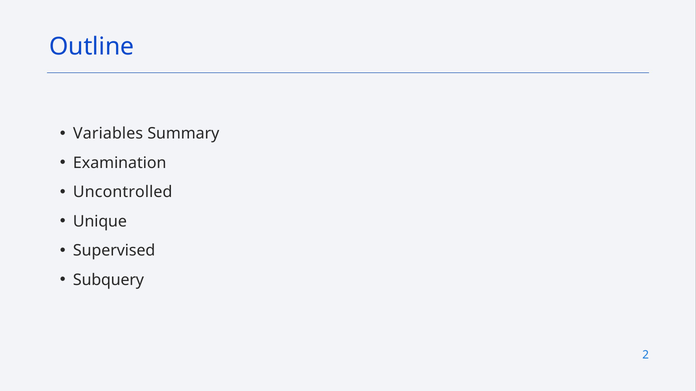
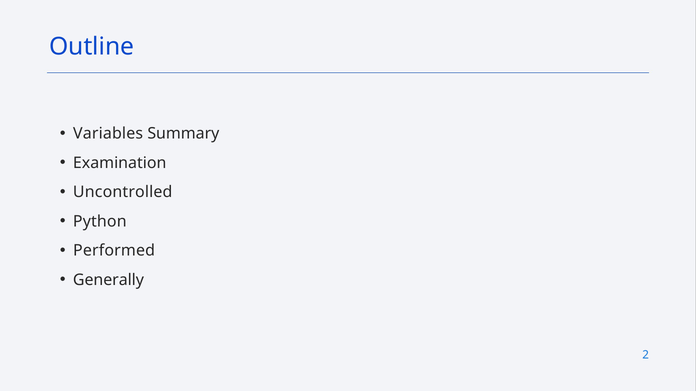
Unique: Unique -> Python (100, 222)
Supervised: Supervised -> Performed (114, 251)
Subquery: Subquery -> Generally (108, 280)
